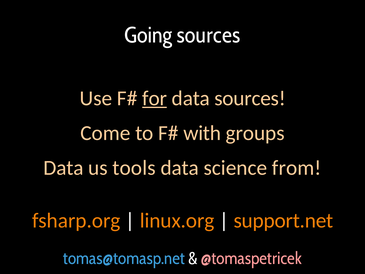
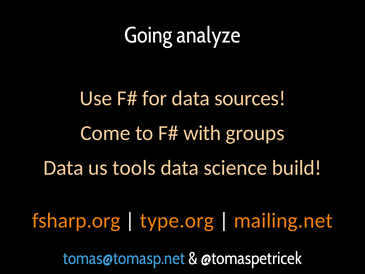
Going sources: sources -> analyze (208, 35)
for underline: present -> none (155, 98)
from: from -> build (297, 168)
linux.org: linux.org -> type.org (177, 220)
support.net: support.net -> mailing.net (283, 220)
@tomaspetricek colour: pink -> white (251, 258)
